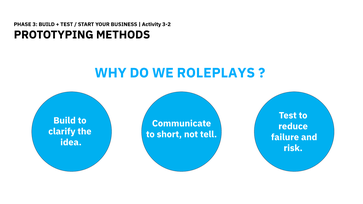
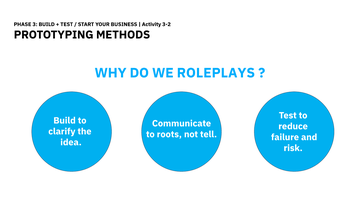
short: short -> roots (169, 134)
